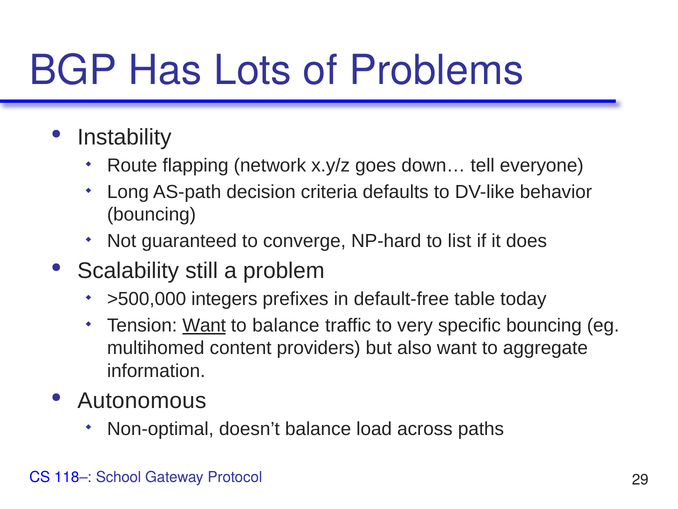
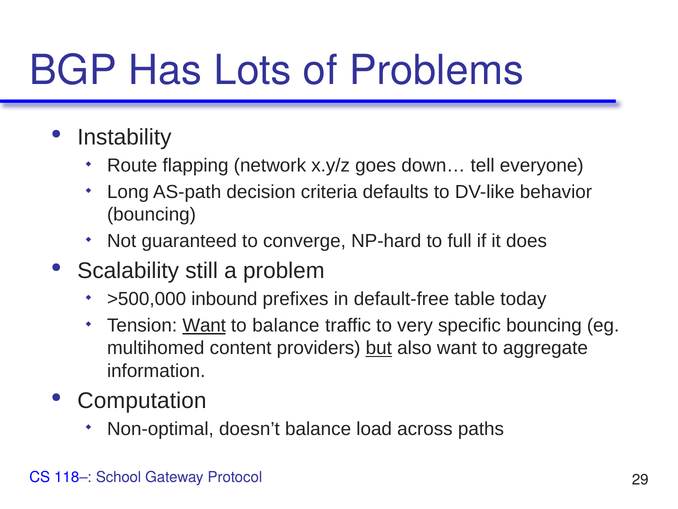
list: list -> full (460, 241)
integers: integers -> inbound (224, 299)
but underline: none -> present (379, 348)
Autonomous: Autonomous -> Computation (142, 400)
